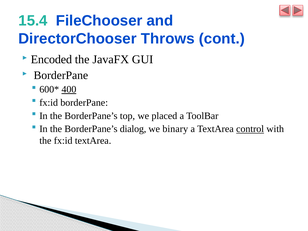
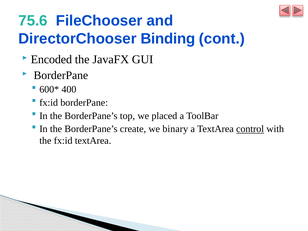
15.4: 15.4 -> 75.6 (33, 21)
Throws: Throws -> Binding (168, 39)
400 underline: present -> none (69, 89)
dialog: dialog -> create (133, 129)
